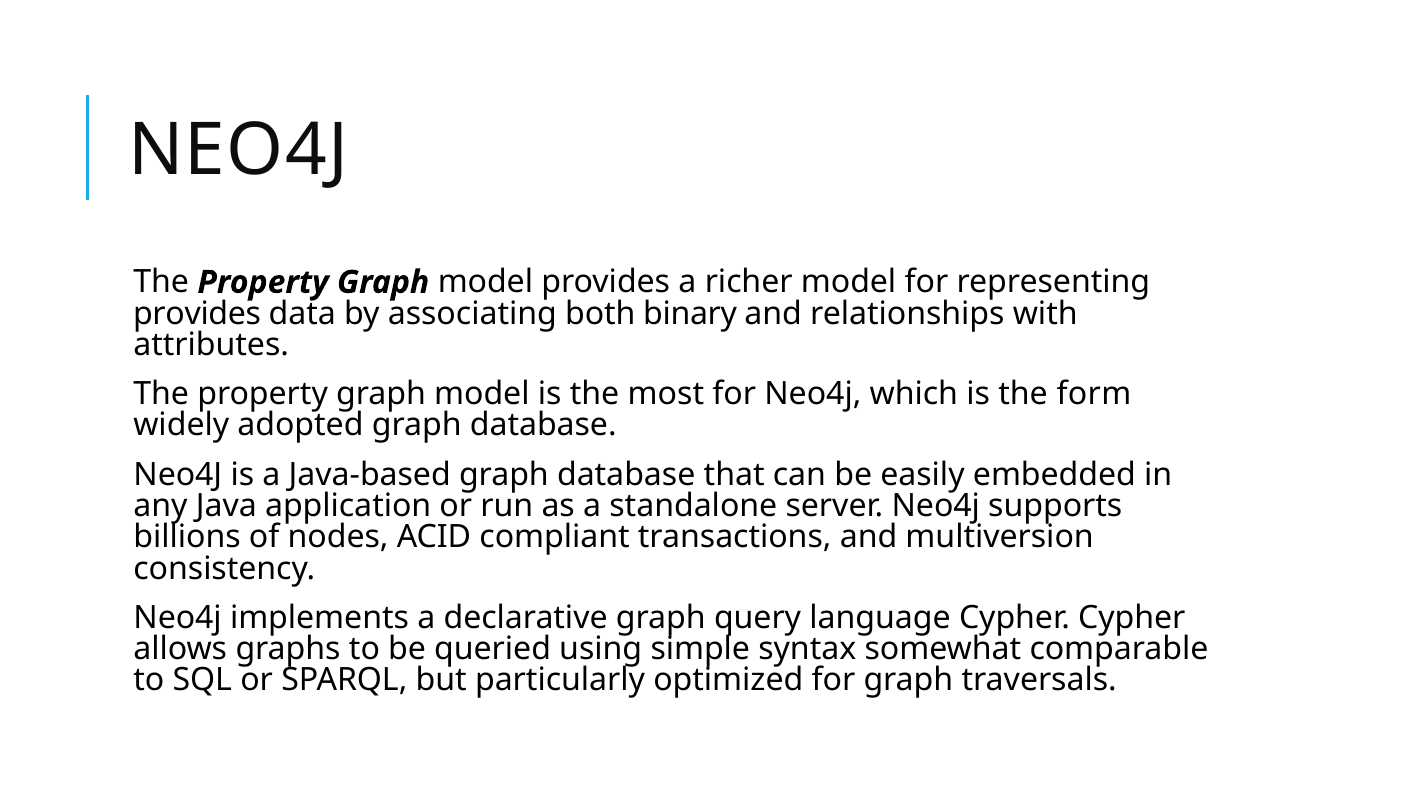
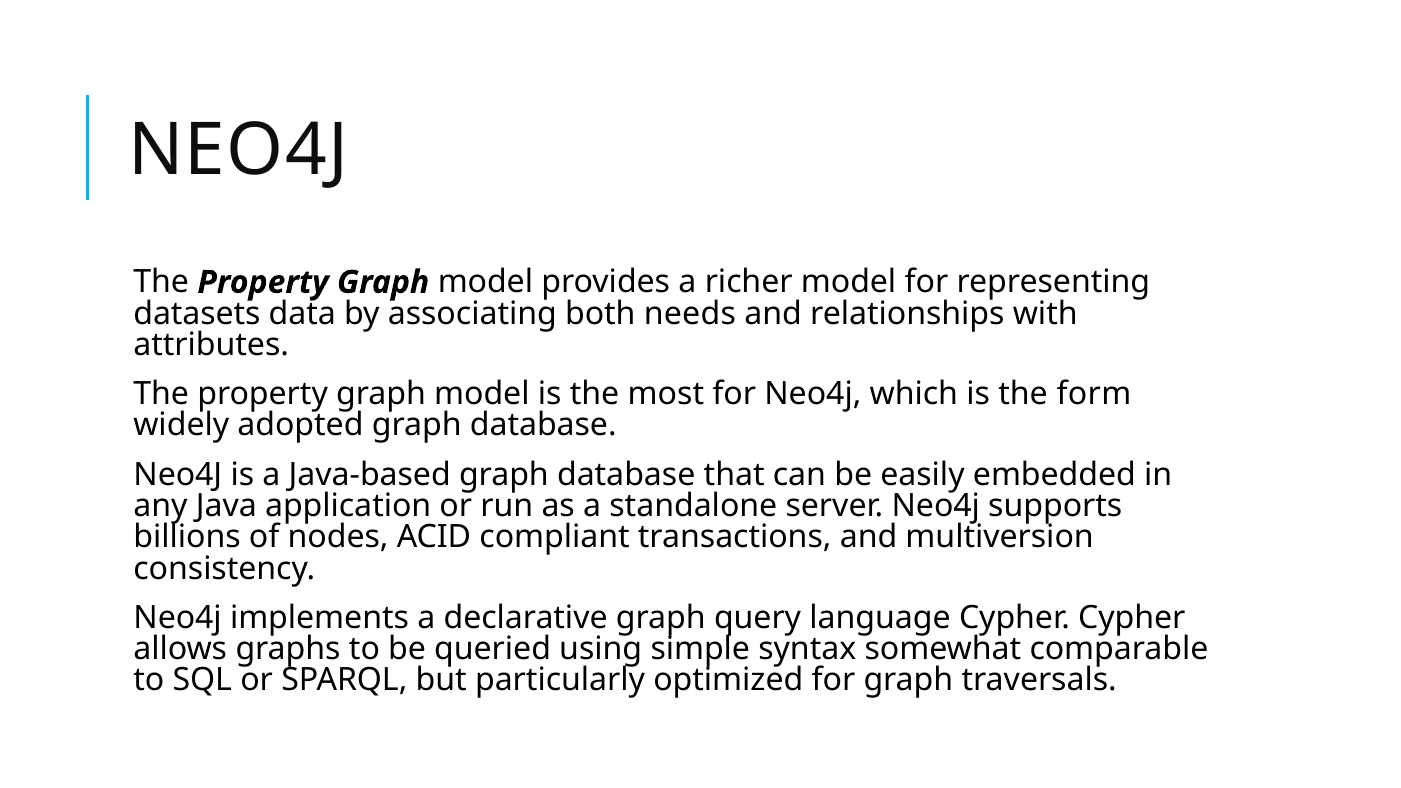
provides: provides -> datasets (197, 313)
binary: binary -> needs (690, 313)
